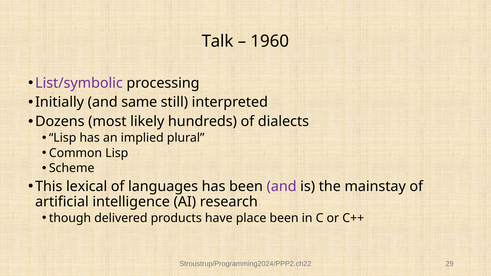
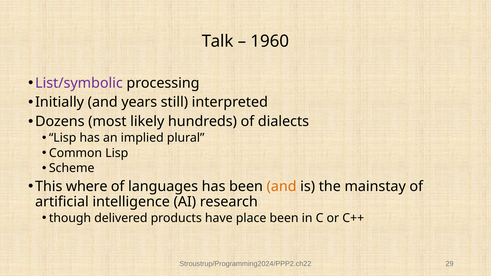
same: same -> years (139, 102)
lexical: lexical -> where (87, 186)
and colour: purple -> orange (282, 186)
